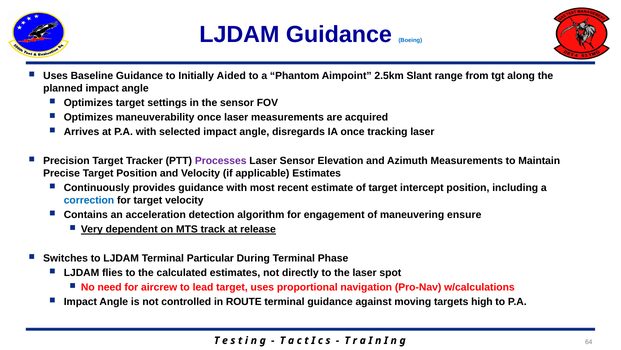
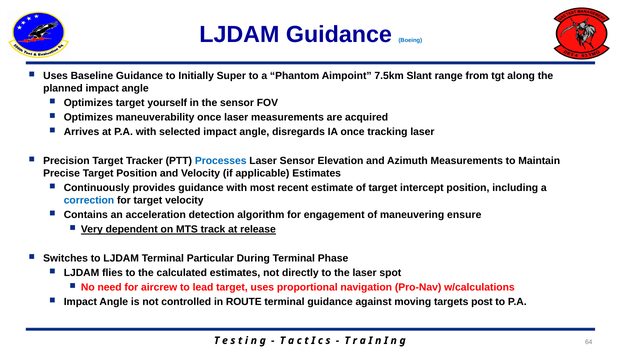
Aided: Aided -> Super (231, 76)
2.5km: 2.5km -> 7.5km (389, 76)
settings: settings -> yourself (167, 103)
Processes colour: purple -> blue (221, 161)
high: high -> post (482, 301)
